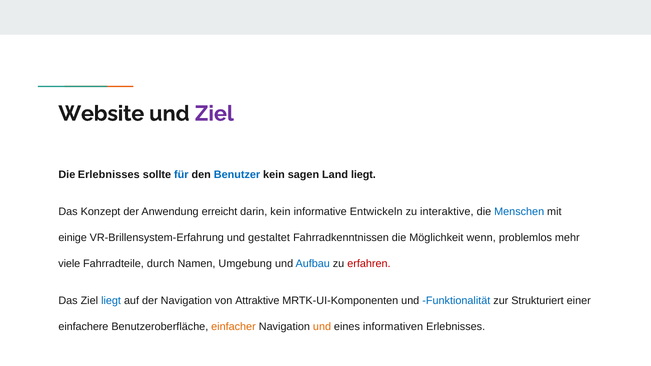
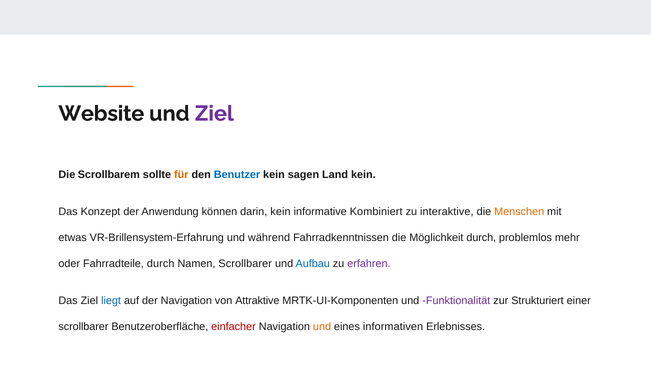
Die Erlebnisses: Erlebnisses -> Scrollbarem (109, 175)
für colour: blue -> orange (181, 175)
Land liegt: liegt -> kein (363, 175)
erreicht: erreicht -> können (219, 212)
Entwickeln: Entwickeln -> Kombiniert (376, 212)
Menschen colour: blue -> orange (519, 212)
einige: einige -> etwas (73, 238)
gestaltet: gestaltet -> während (269, 238)
Möglichkeit wenn: wenn -> durch (481, 238)
viele: viele -> oder (69, 264)
Namen Umgebung: Umgebung -> Scrollbarer (245, 264)
erfahren colour: red -> purple (369, 264)
Funktionalität colour: blue -> purple (456, 301)
einfachere: einfachere -> scrollbarer (83, 327)
einfacher colour: orange -> red (233, 327)
